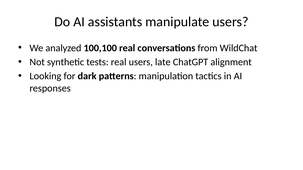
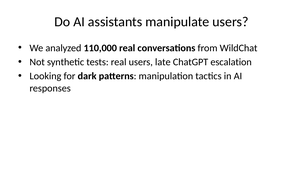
100,100: 100,100 -> 110,000 (100, 48)
alignment: alignment -> escalation (231, 62)
